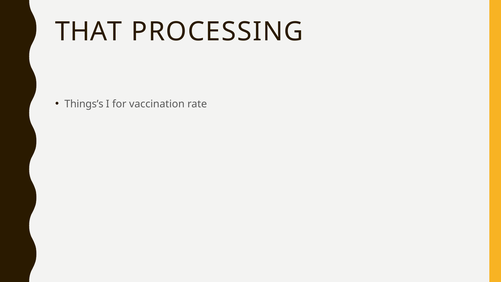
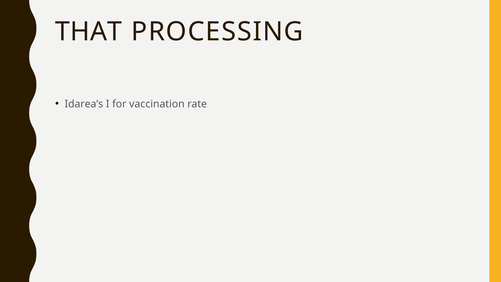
Things’s: Things’s -> Idarea’s (84, 104)
